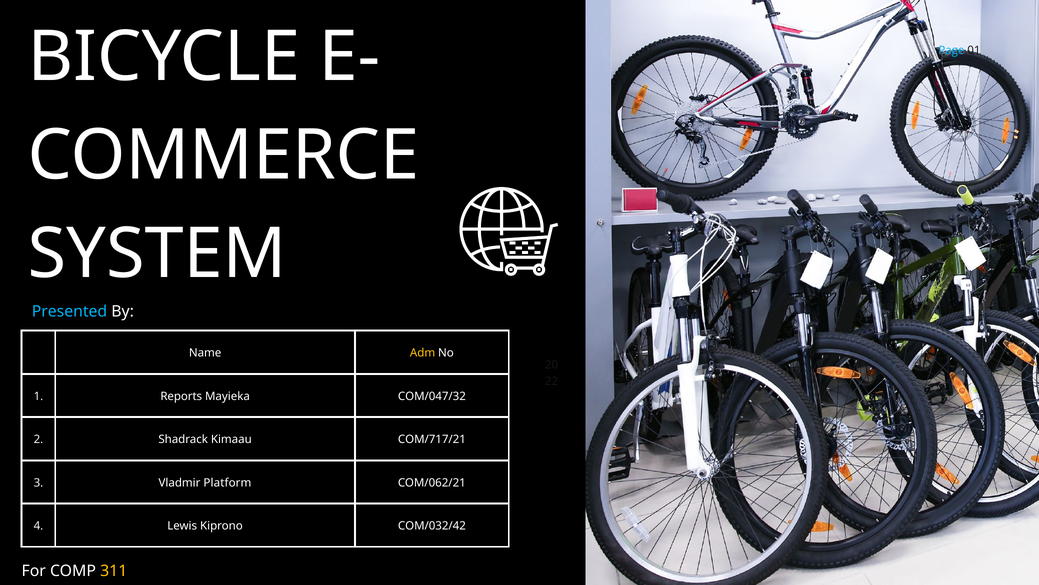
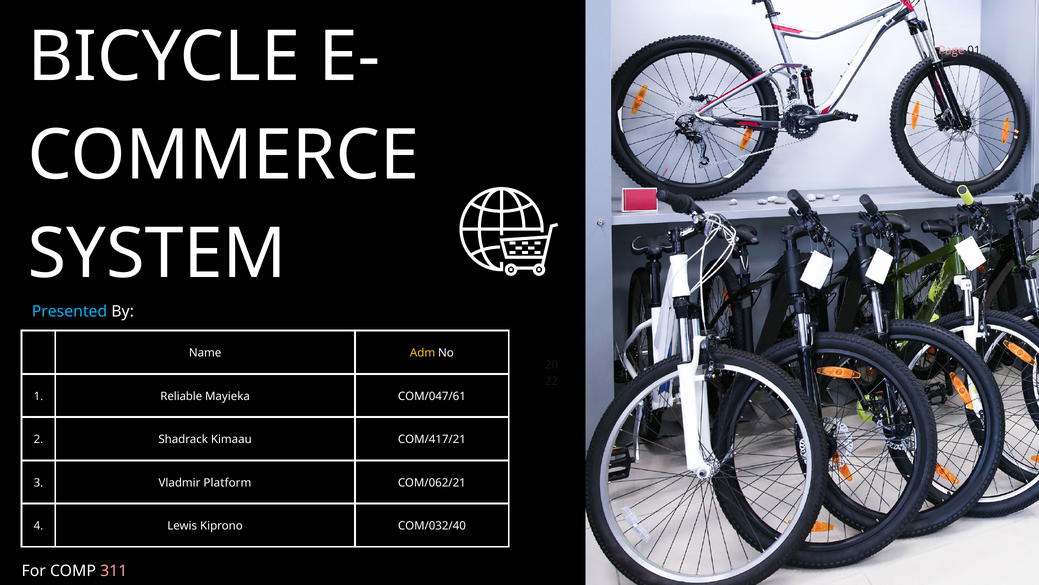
Page colour: light blue -> pink (951, 51)
Reports: Reports -> Reliable (181, 396)
COM/047/32: COM/047/32 -> COM/047/61 (432, 396)
COM/717/21: COM/717/21 -> COM/417/21 (432, 439)
COM/032/42: COM/032/42 -> COM/032/40 (432, 526)
311 colour: yellow -> pink (114, 570)
